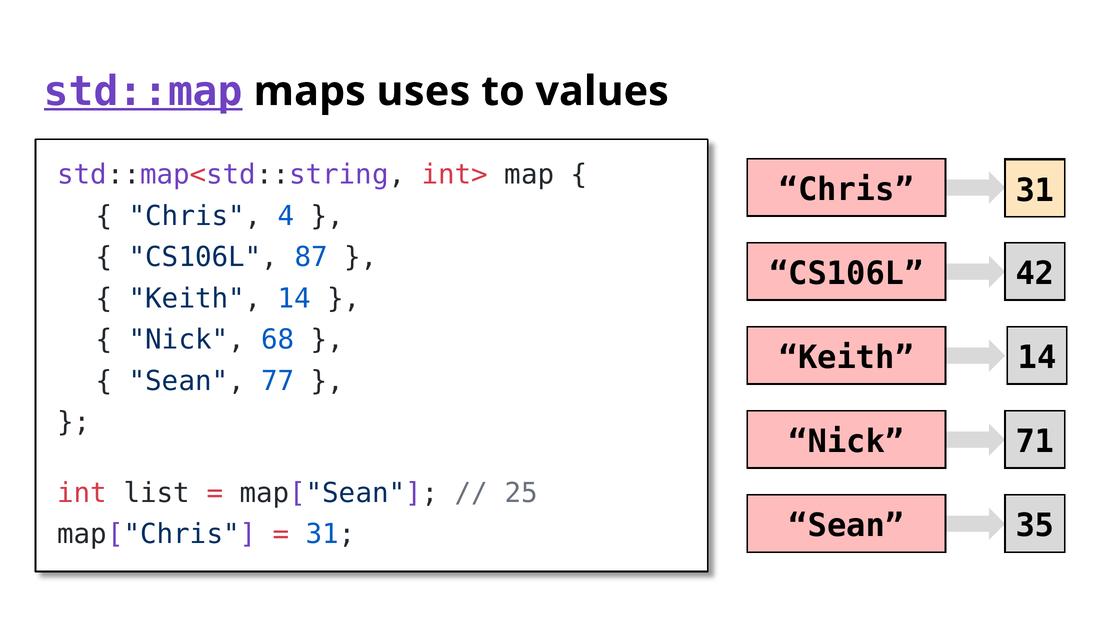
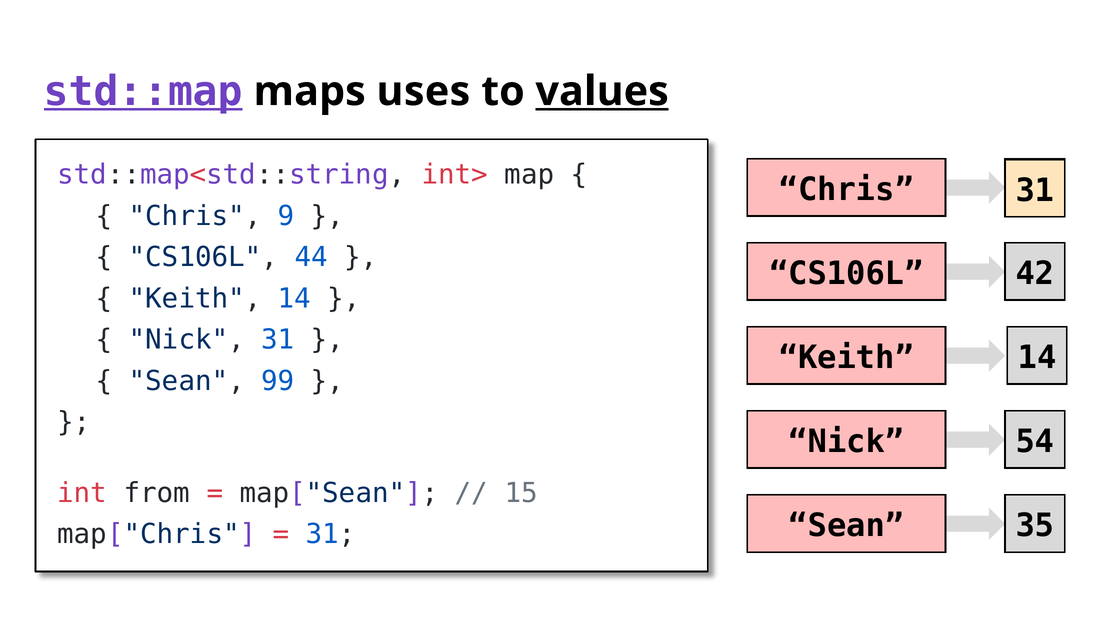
values underline: none -> present (602, 91)
4: 4 -> 9 (286, 216)
87: 87 -> 44 (311, 257)
Nick 68: 68 -> 31 (278, 340)
77: 77 -> 99 (278, 381)
71: 71 -> 54 (1035, 442)
list: list -> from (157, 493)
25: 25 -> 15 (521, 493)
